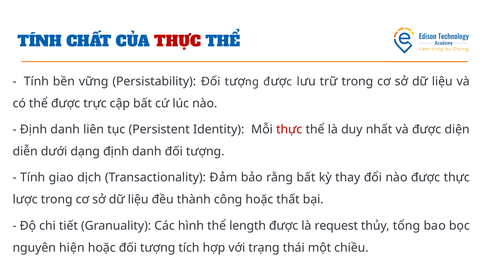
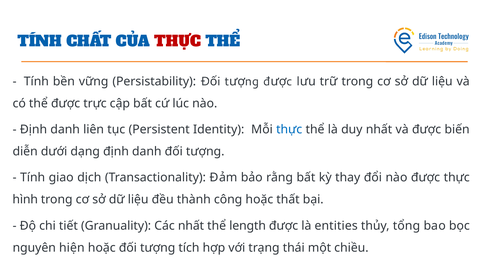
thực colour: red -> blue (289, 130)
diện: diện -> biến (457, 130)
lược: lược -> hình (25, 200)
Các hình: hình -> nhất (191, 226)
request: request -> entities (336, 226)
